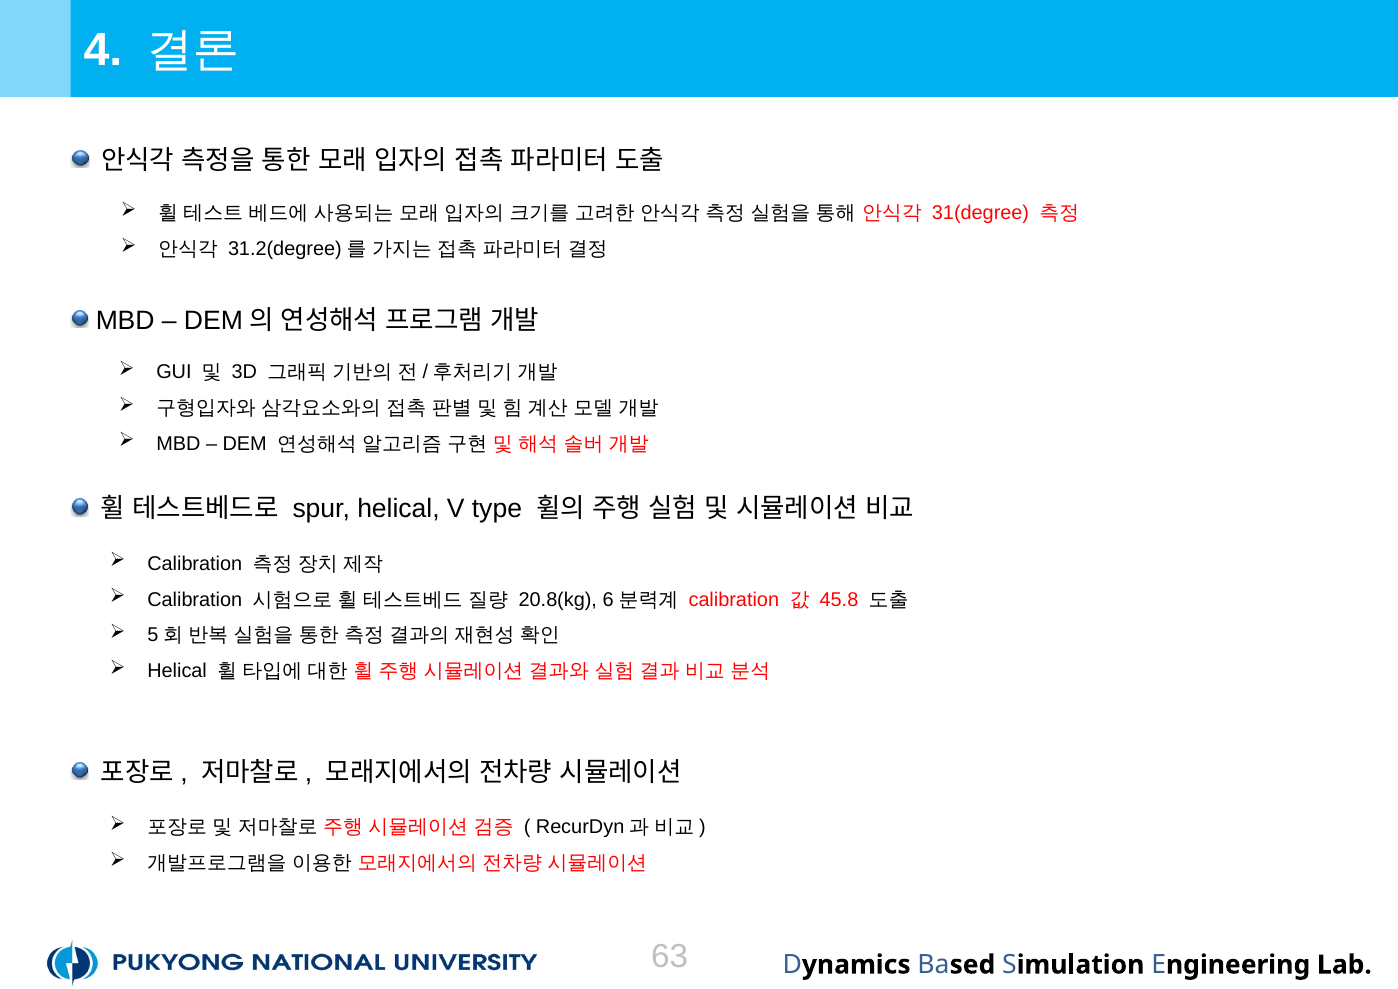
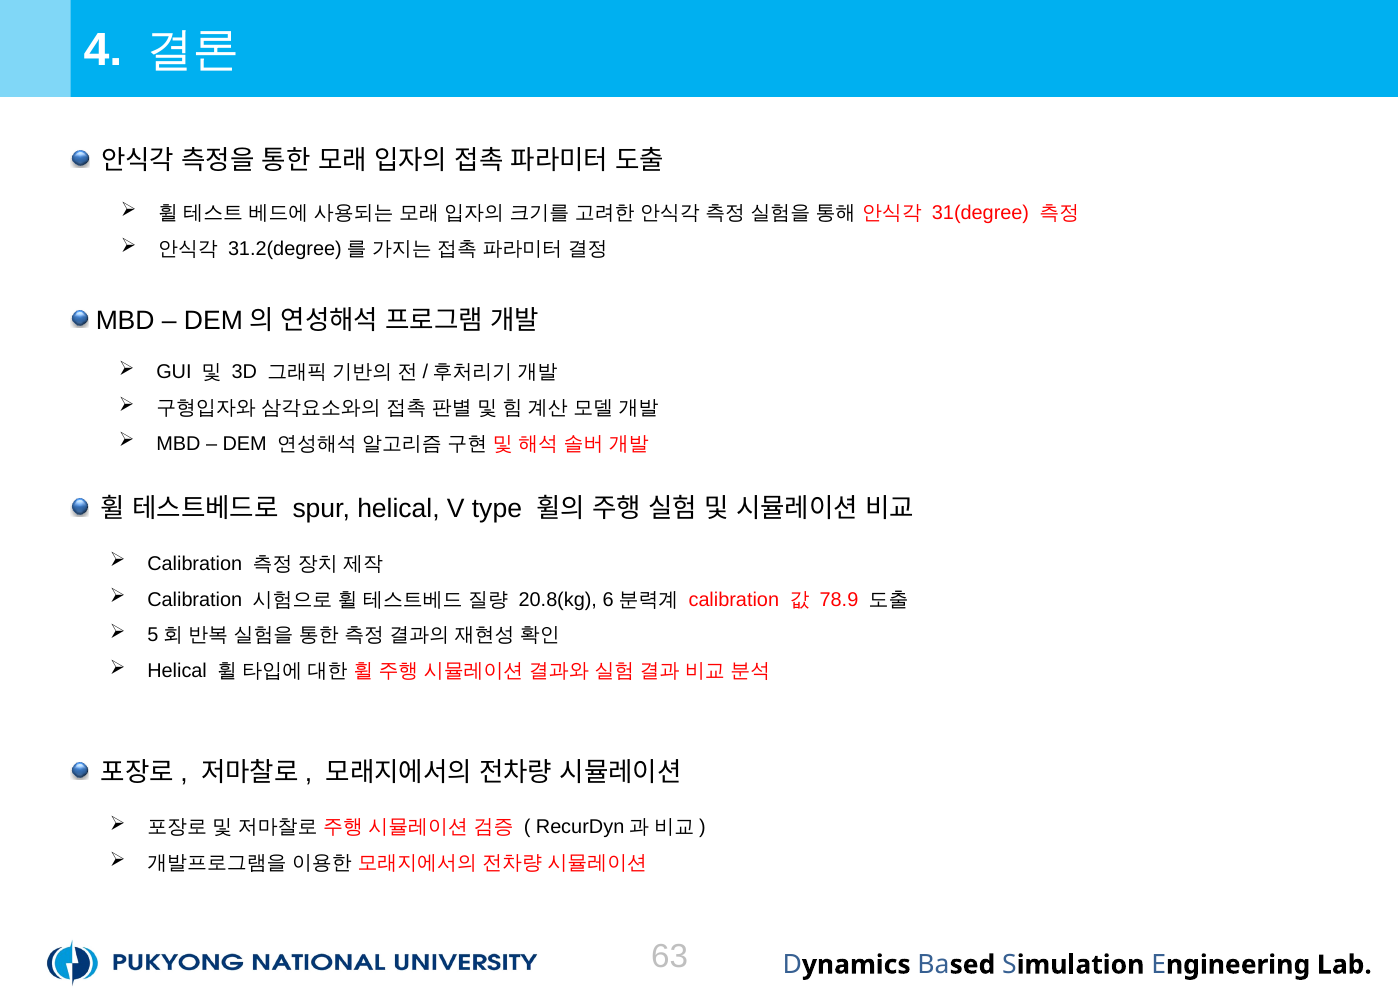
45.8: 45.8 -> 78.9 (839, 599)
